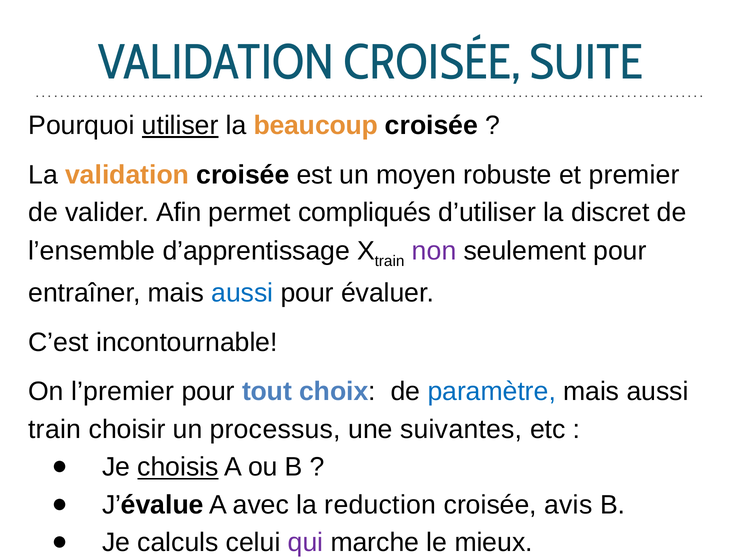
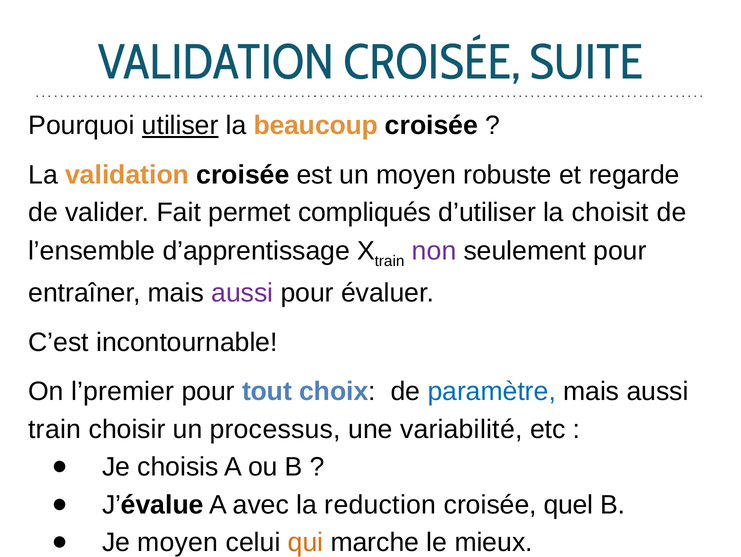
premier: premier -> regarde (634, 175)
Afin: Afin -> Fait (179, 212)
discret: discret -> choisit (610, 212)
aussi colour: blue -> purple (242, 293)
suivantes: suivantes -> variabilité (461, 429)
choisis underline: present -> none (178, 467)
avis: avis -> quel (569, 505)
Je calculs: calculs -> moyen (178, 542)
qui colour: purple -> orange (306, 542)
